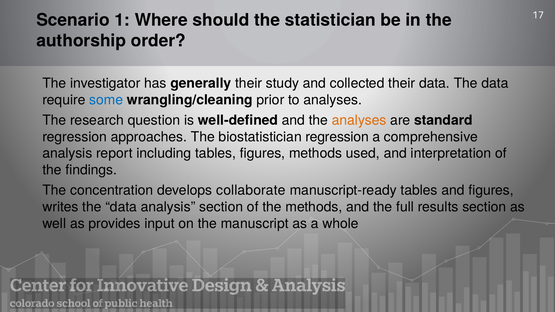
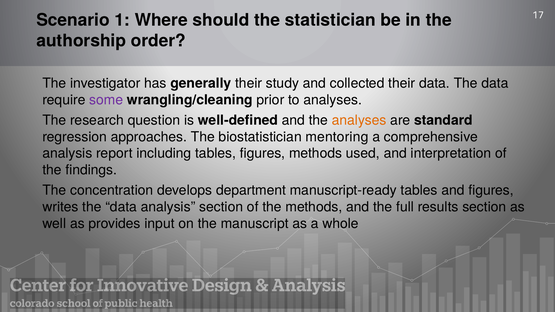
some colour: blue -> purple (106, 100)
biostatistician regression: regression -> mentoring (337, 137)
collaborate: collaborate -> department (251, 190)
